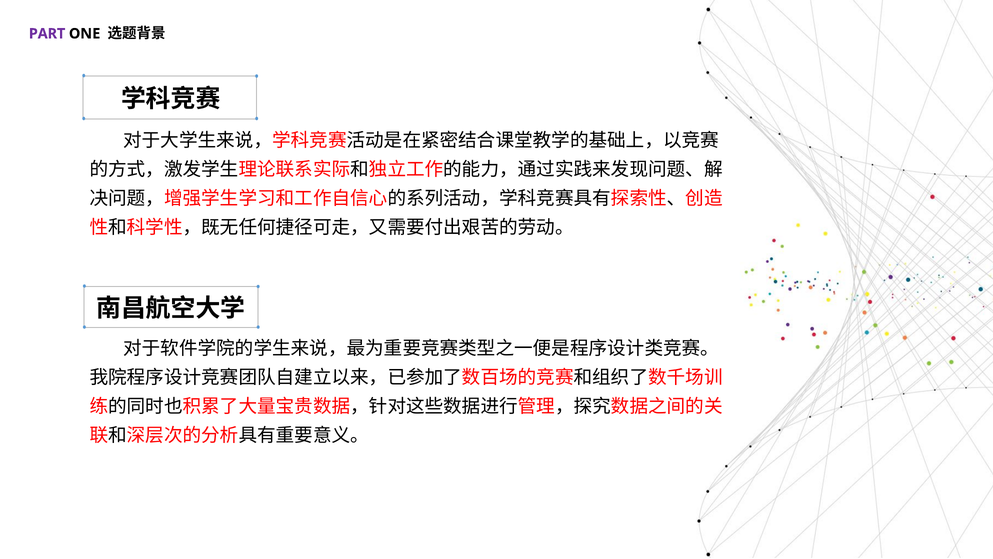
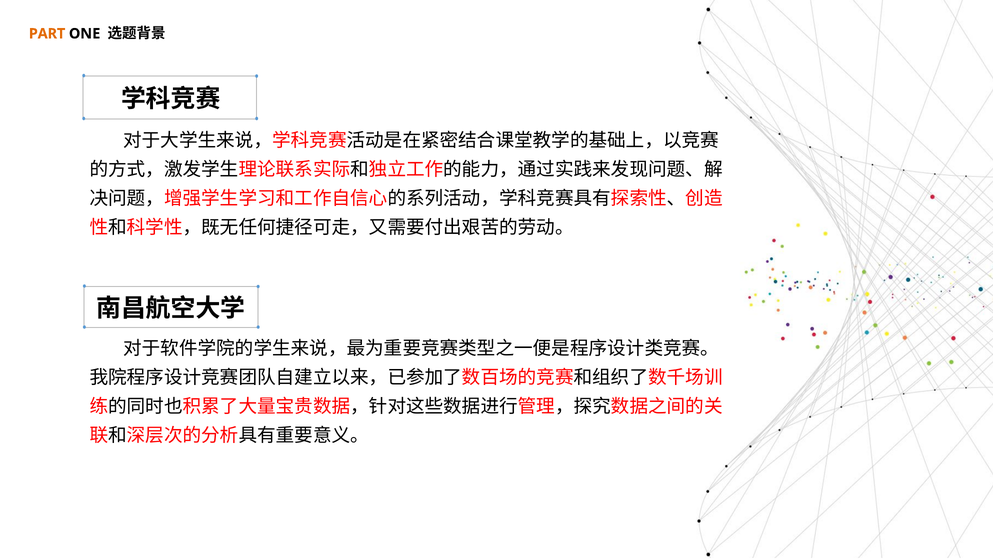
PART colour: purple -> orange (47, 34)
